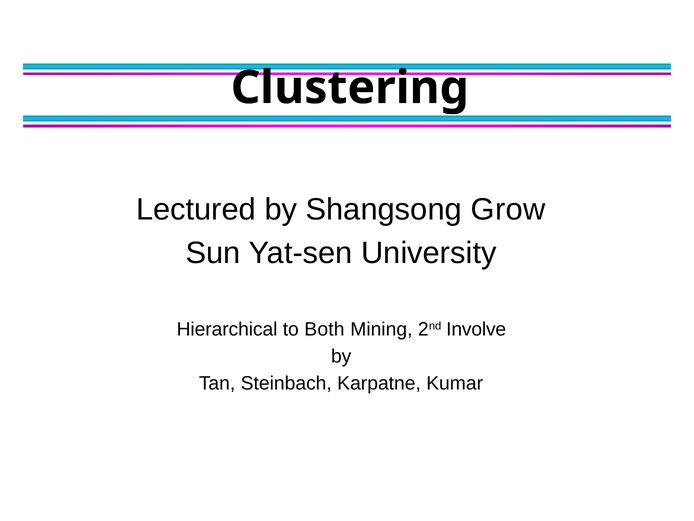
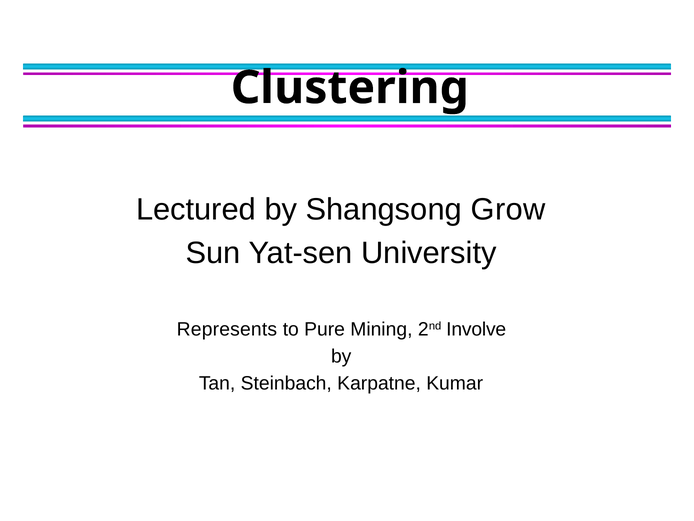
Hierarchical: Hierarchical -> Represents (227, 329)
Both: Both -> Pure (325, 329)
